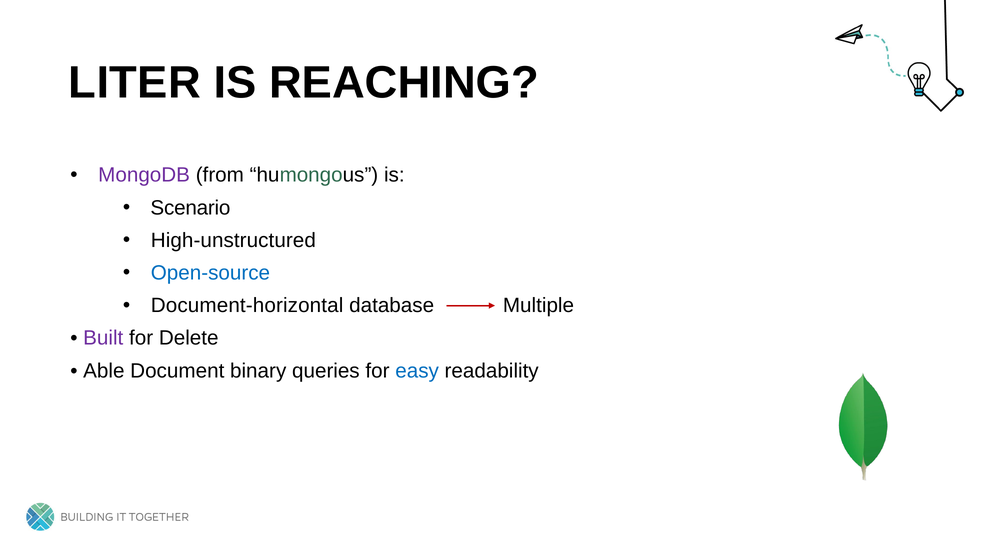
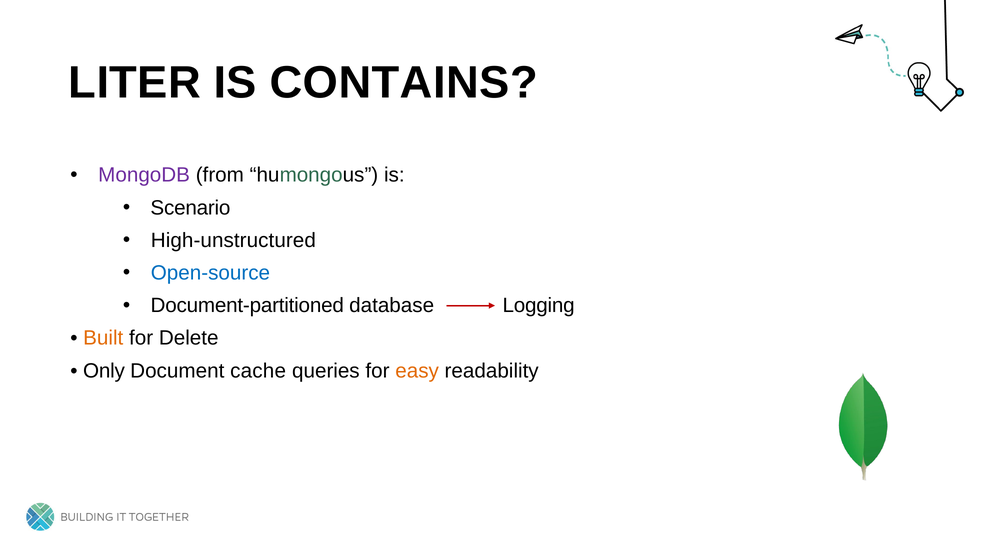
REACHING: REACHING -> CONTAINS (404, 83)
Document-horizontal: Document-horizontal -> Document-partitioned (247, 305)
Multiple: Multiple -> Logging (539, 305)
Built colour: purple -> orange (103, 338)
Able: Able -> Only (104, 371)
binary: binary -> cache (258, 371)
easy colour: blue -> orange (417, 371)
